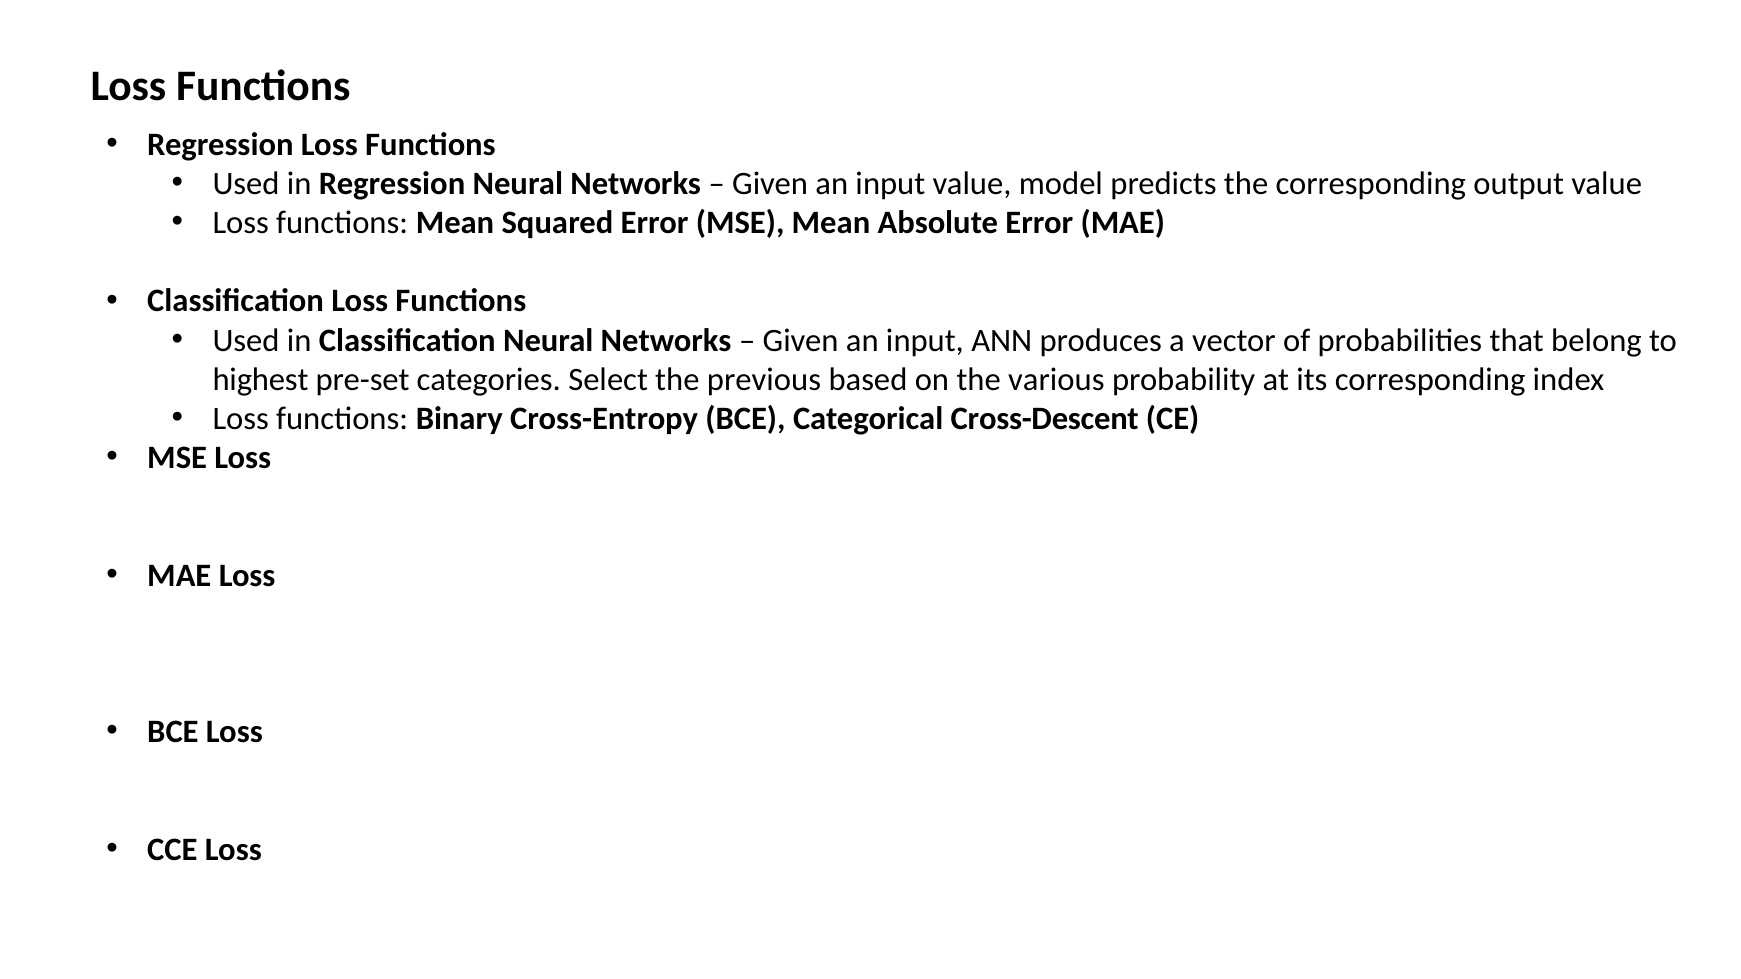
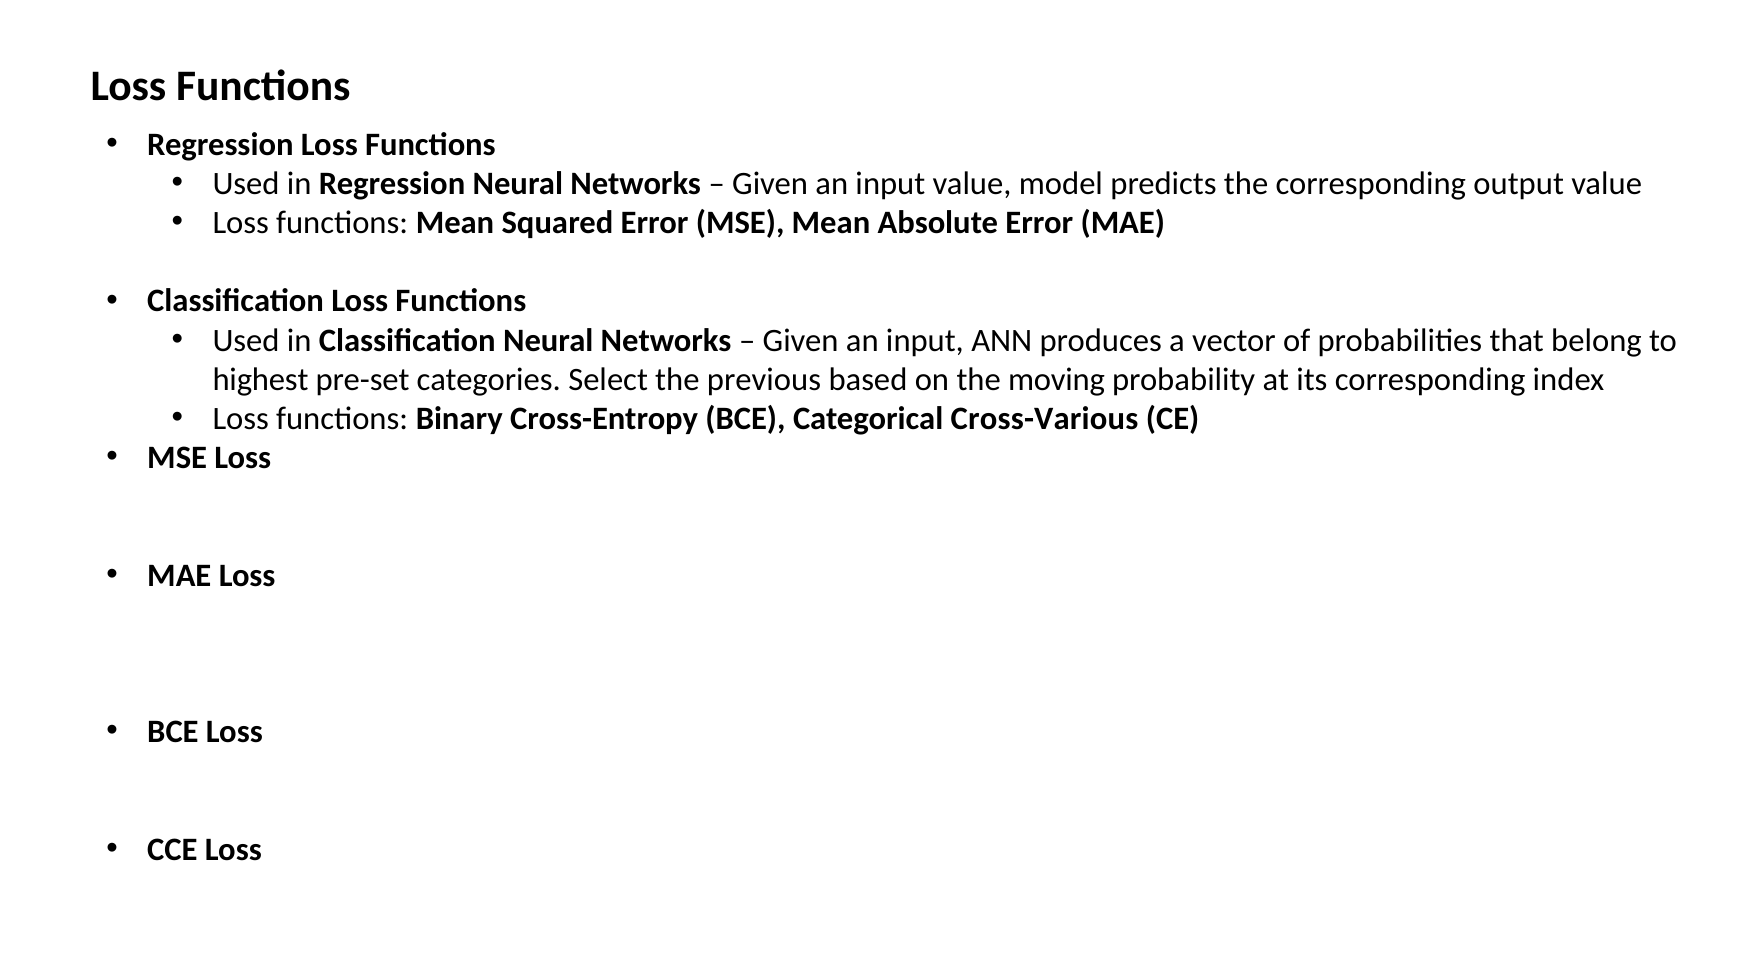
various: various -> moving (1056, 380)
Cross-Descent: Cross-Descent -> Cross-Various (1045, 419)
